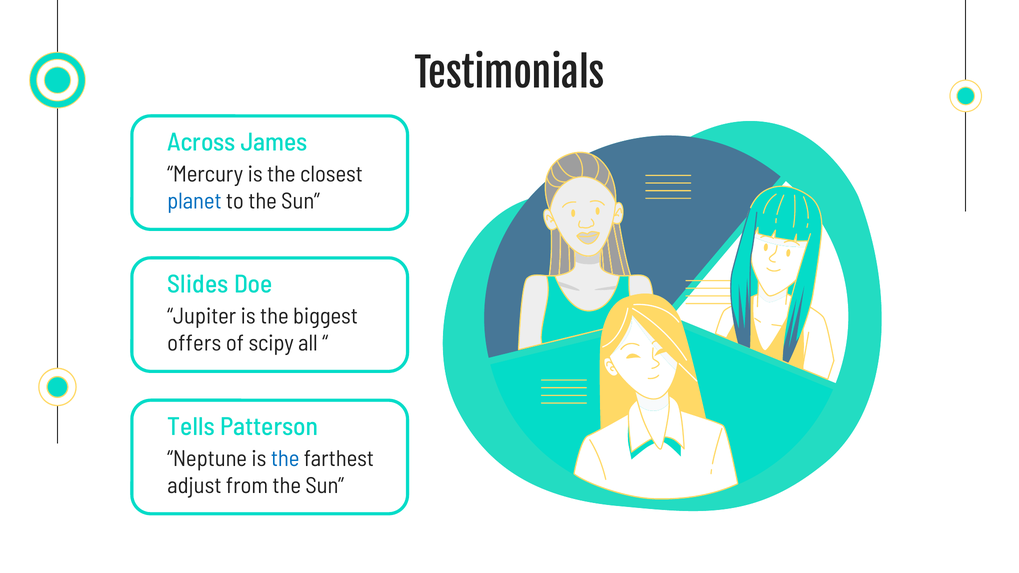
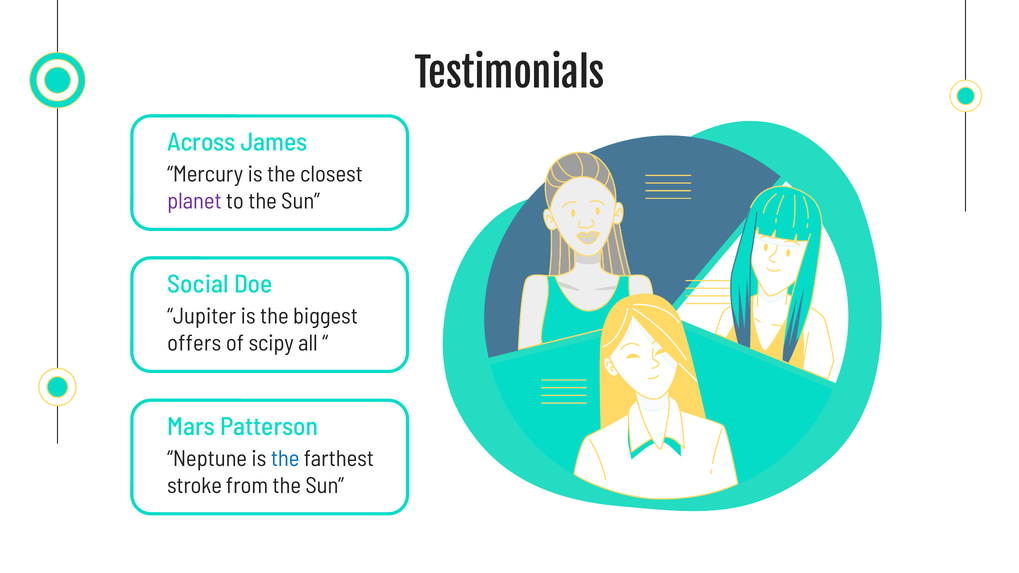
planet colour: blue -> purple (194, 202)
Slides: Slides -> Social (198, 285)
Tells: Tells -> Mars (191, 427)
adjust: adjust -> stroke (194, 486)
